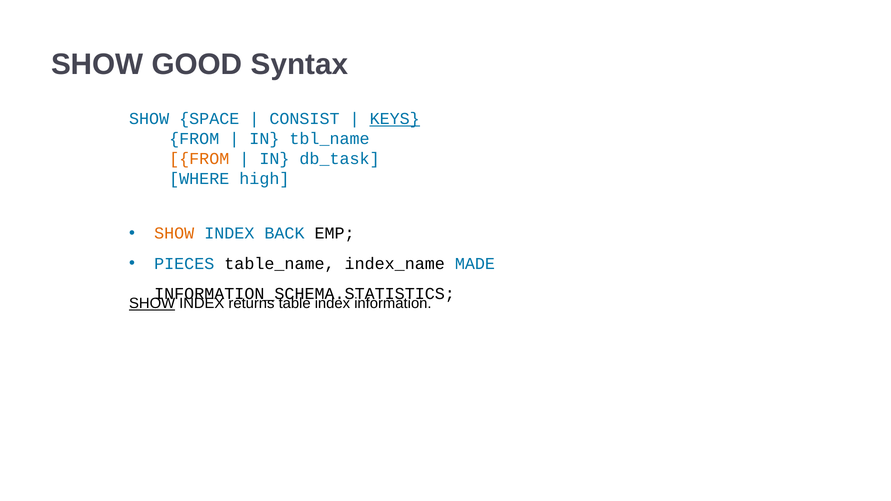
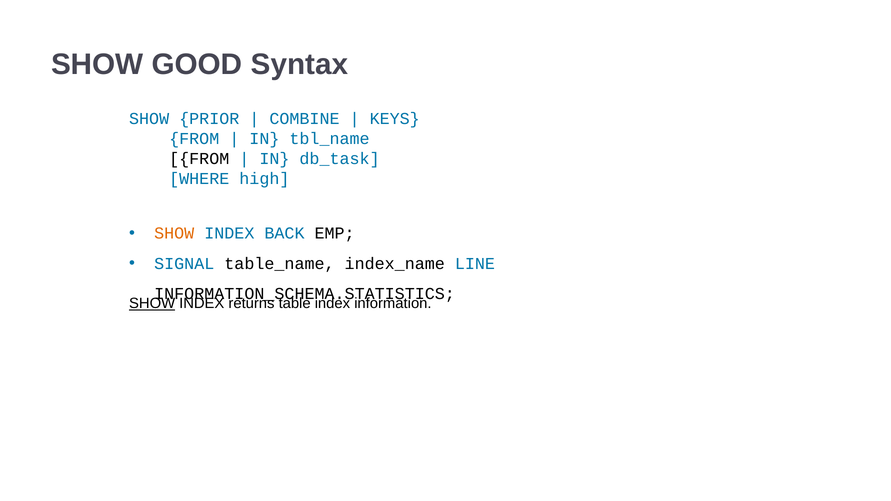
SPACE: SPACE -> PRIOR (209, 119)
CONSIST: CONSIST -> COMBINE (304, 119)
KEYS underline: present -> none (395, 119)
FROM colour: orange -> black (199, 159)
PIECES: PIECES -> SIGNAL (184, 264)
MADE: MADE -> LINE (475, 264)
